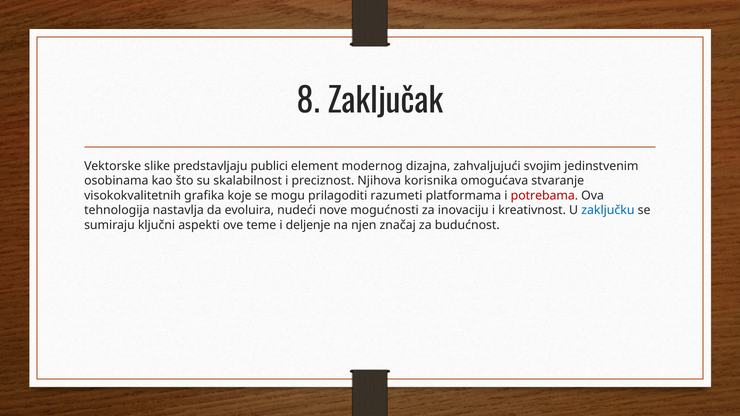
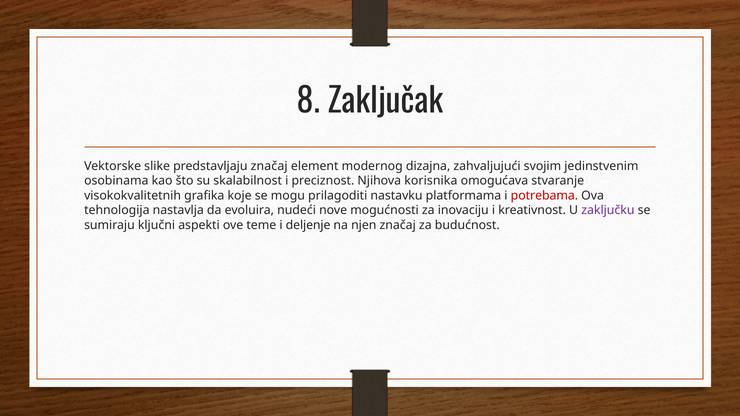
predstavljaju publici: publici -> značaj (269, 166)
razumeti: razumeti -> nastavku (397, 196)
zaključku colour: blue -> purple (608, 211)
